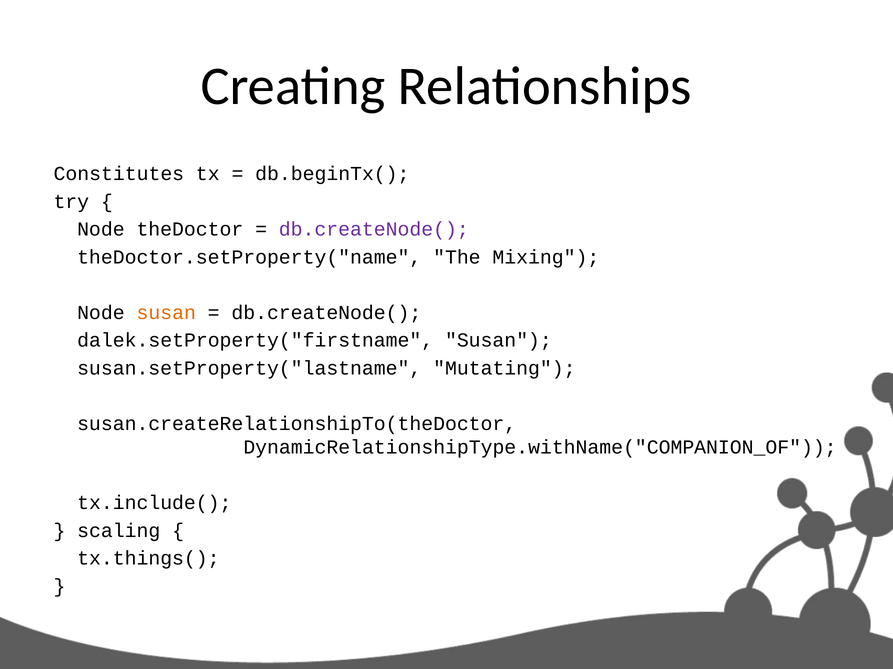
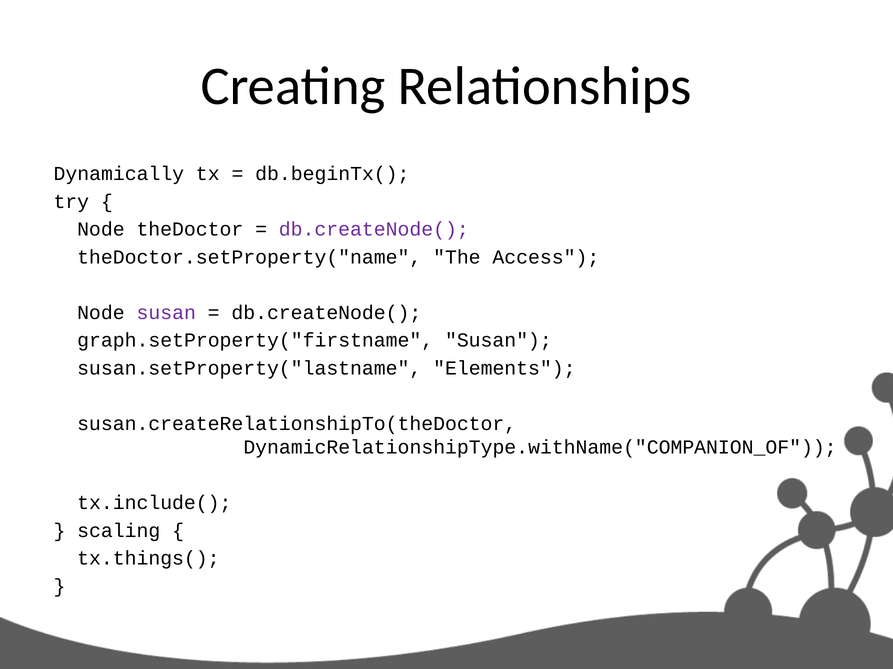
Constitutes: Constitutes -> Dynamically (119, 174)
Mixing: Mixing -> Access (546, 257)
susan colour: orange -> purple (166, 313)
dalek.setProperty("firstname: dalek.setProperty("firstname -> graph.setProperty("firstname (255, 341)
Mutating: Mutating -> Elements (504, 368)
